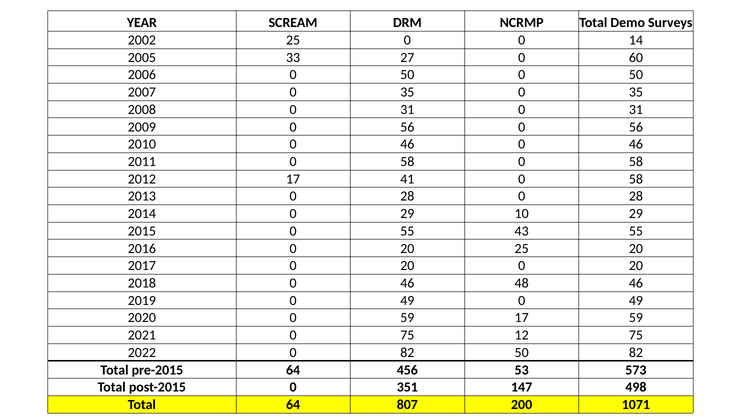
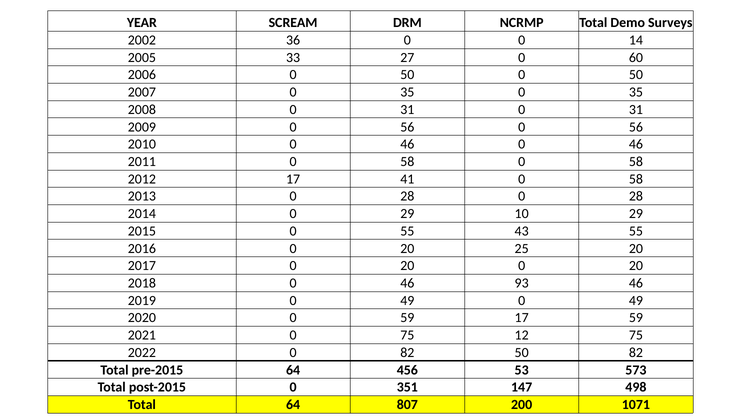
2002 25: 25 -> 36 (293, 40)
48: 48 -> 93 (522, 283)
